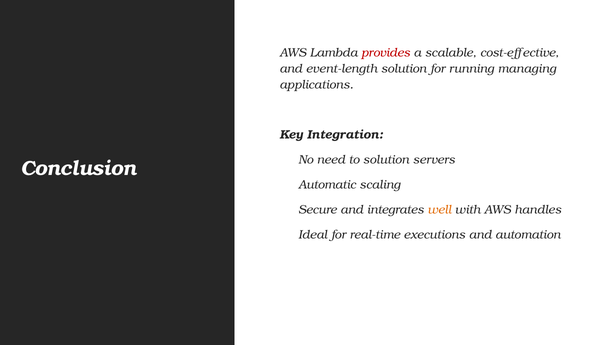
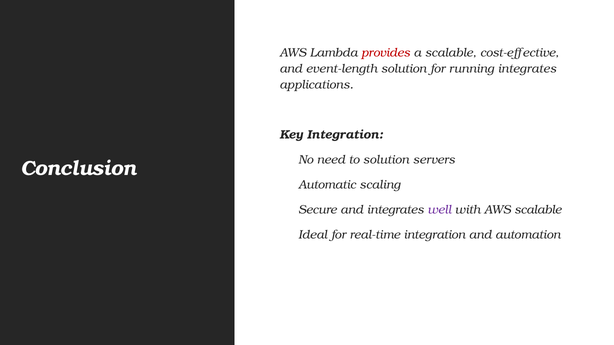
running managing: managing -> integrates (527, 69)
well colour: orange -> purple (439, 210)
AWS handles: handles -> scalable (538, 210)
real-time executions: executions -> integration (435, 235)
